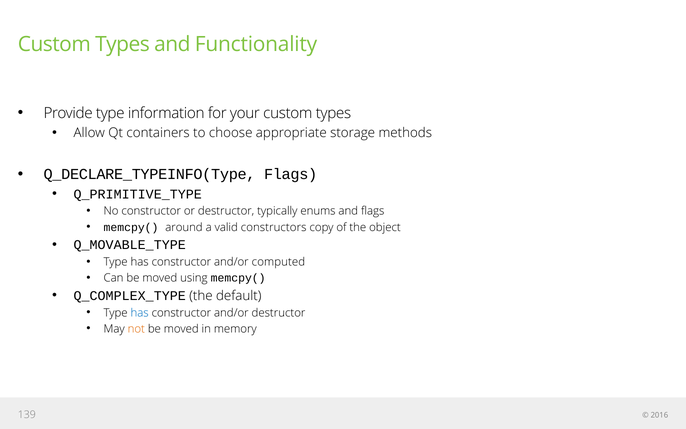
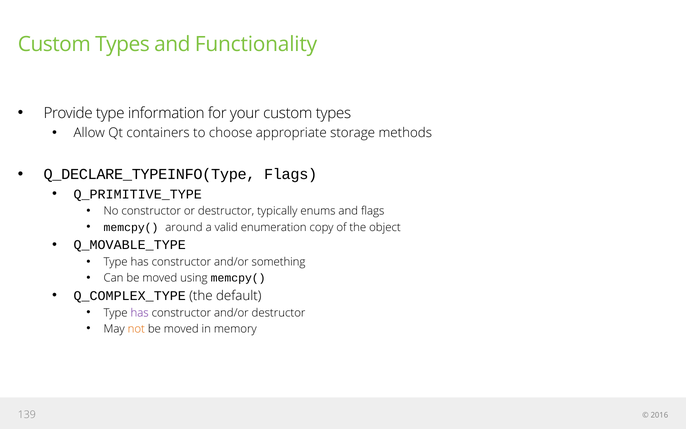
constructors: constructors -> enumeration (274, 227)
computed: computed -> something (278, 262)
has colour: blue -> purple (140, 313)
